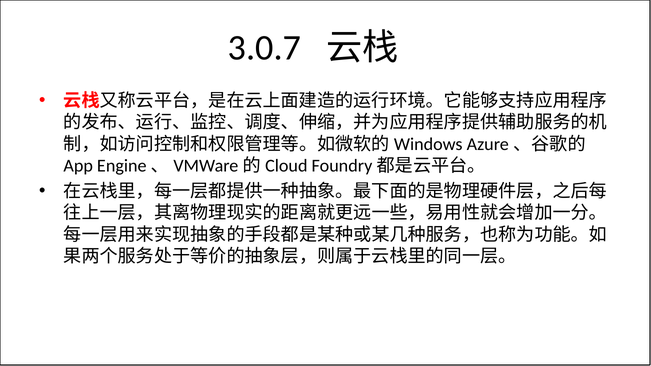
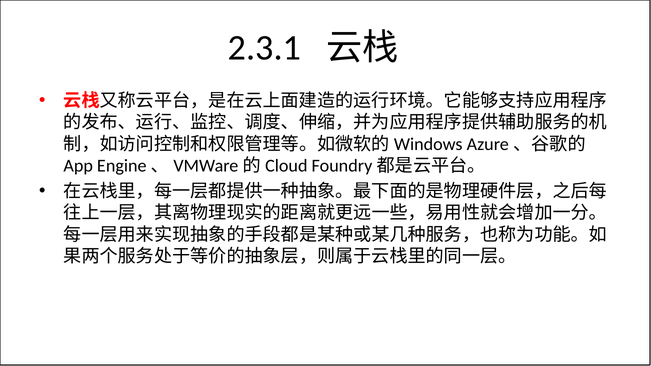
3.0.7: 3.0.7 -> 2.3.1 (264, 48)
